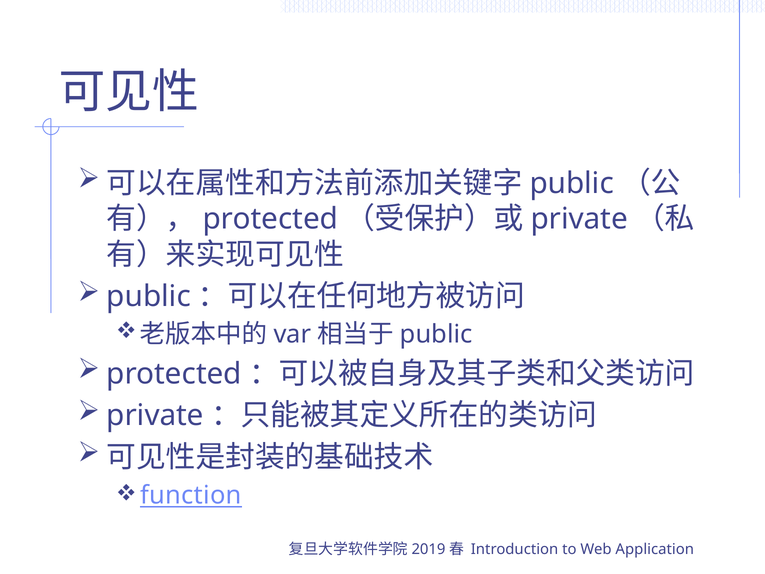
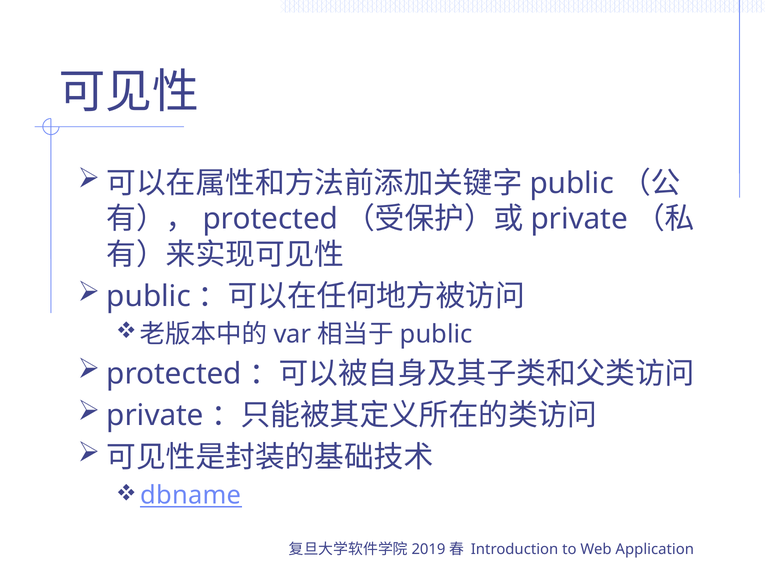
function: function -> dbname (191, 495)
